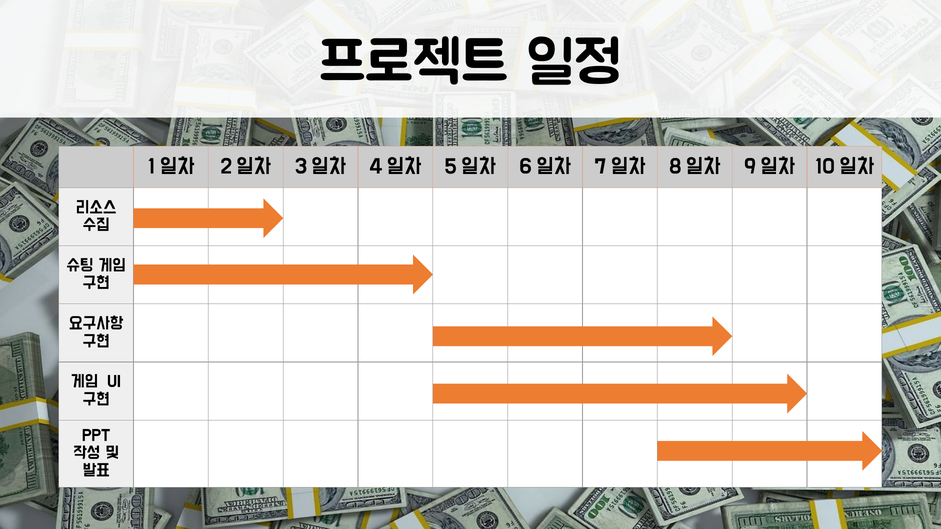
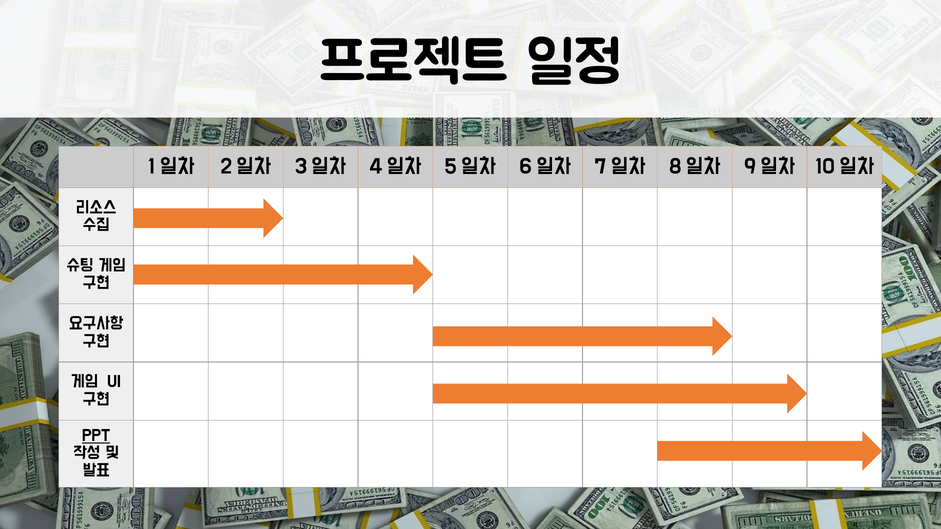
PPT underline: none -> present (96, 436)
